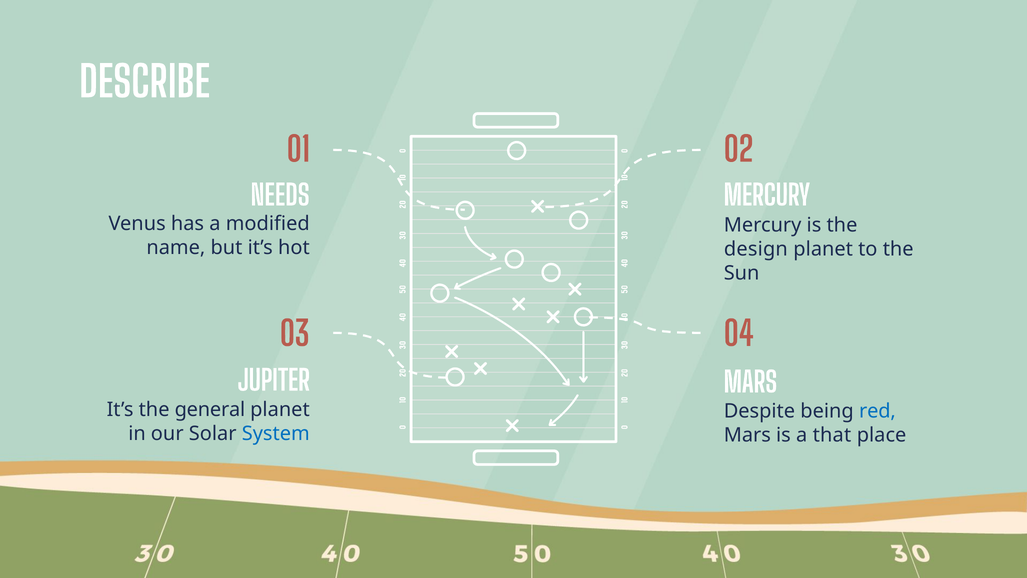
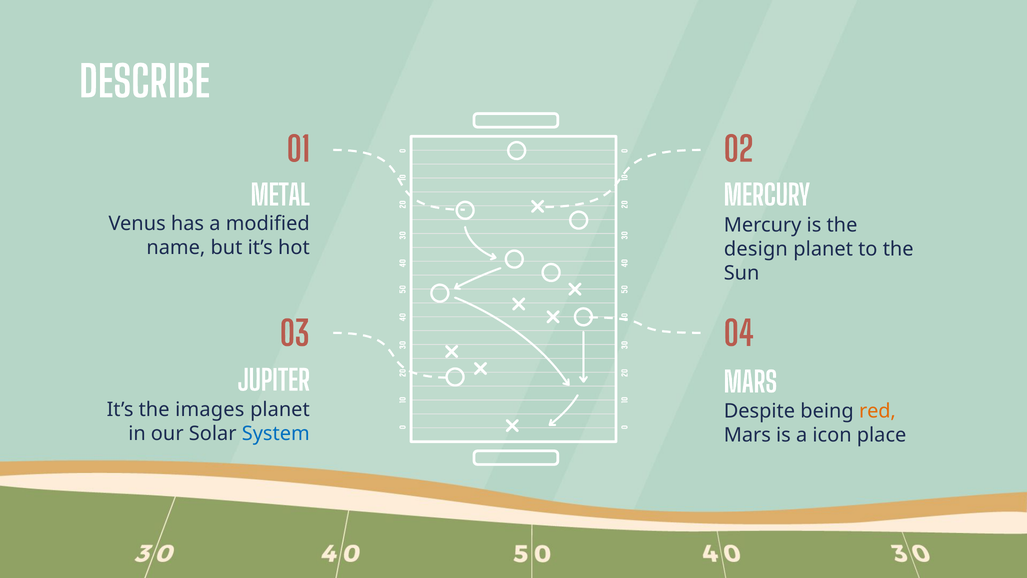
NEEDS: NEEDS -> METAL (280, 196)
general: general -> images (210, 409)
red colour: blue -> orange (877, 411)
that: that -> icon (832, 435)
